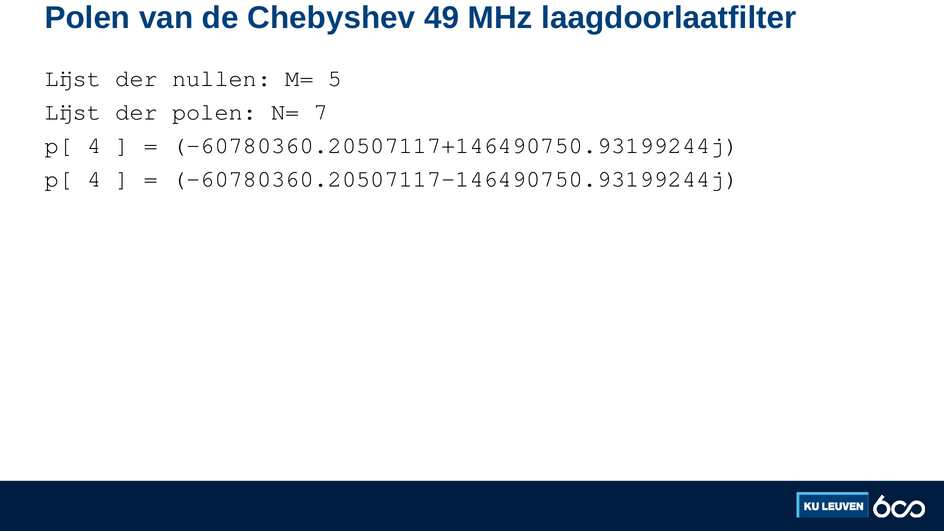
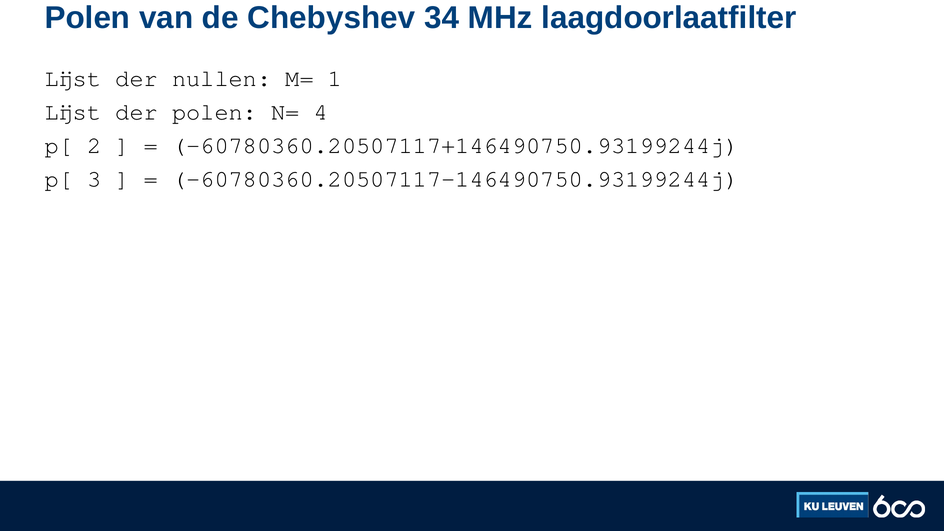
49: 49 -> 34 (442, 18)
5: 5 -> 1 (335, 78)
7: 7 -> 4 (321, 112)
4: 4 -> 2 (94, 145)
4: 4 -> 3 (94, 179)
